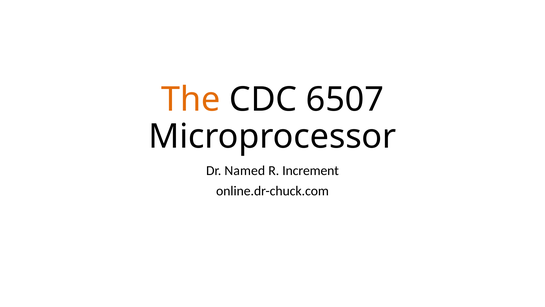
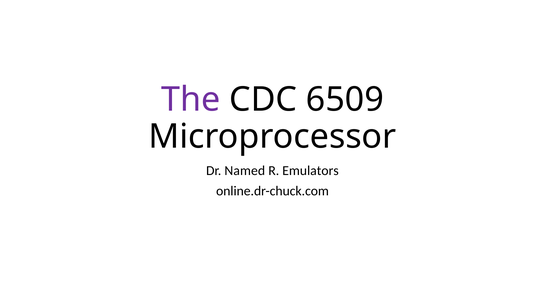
The colour: orange -> purple (191, 99)
6507: 6507 -> 6509 (345, 99)
Increment: Increment -> Emulators (311, 170)
